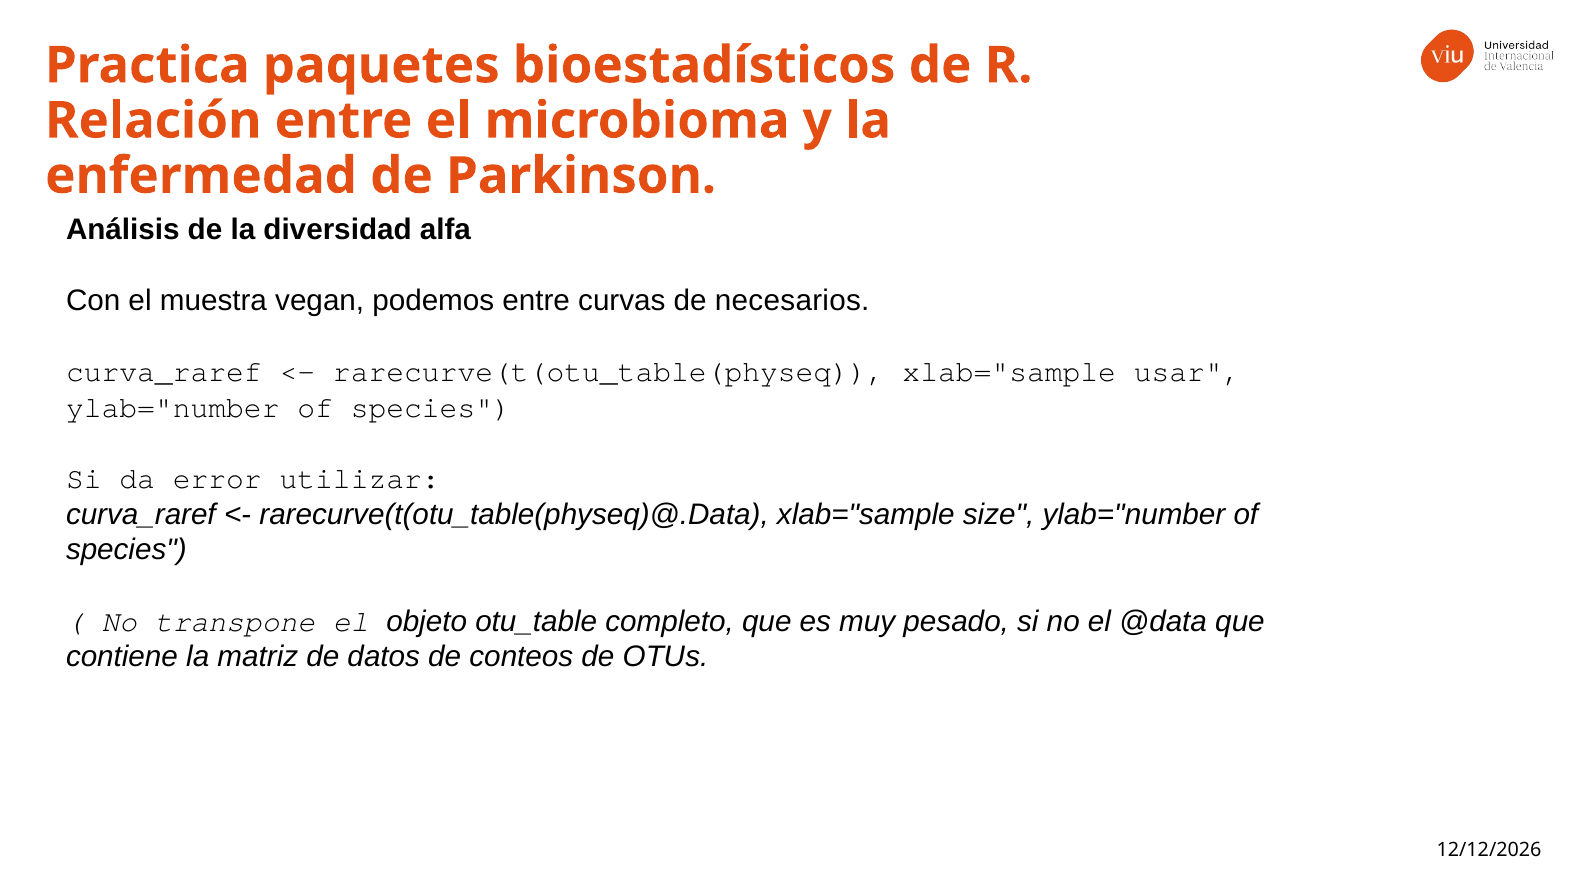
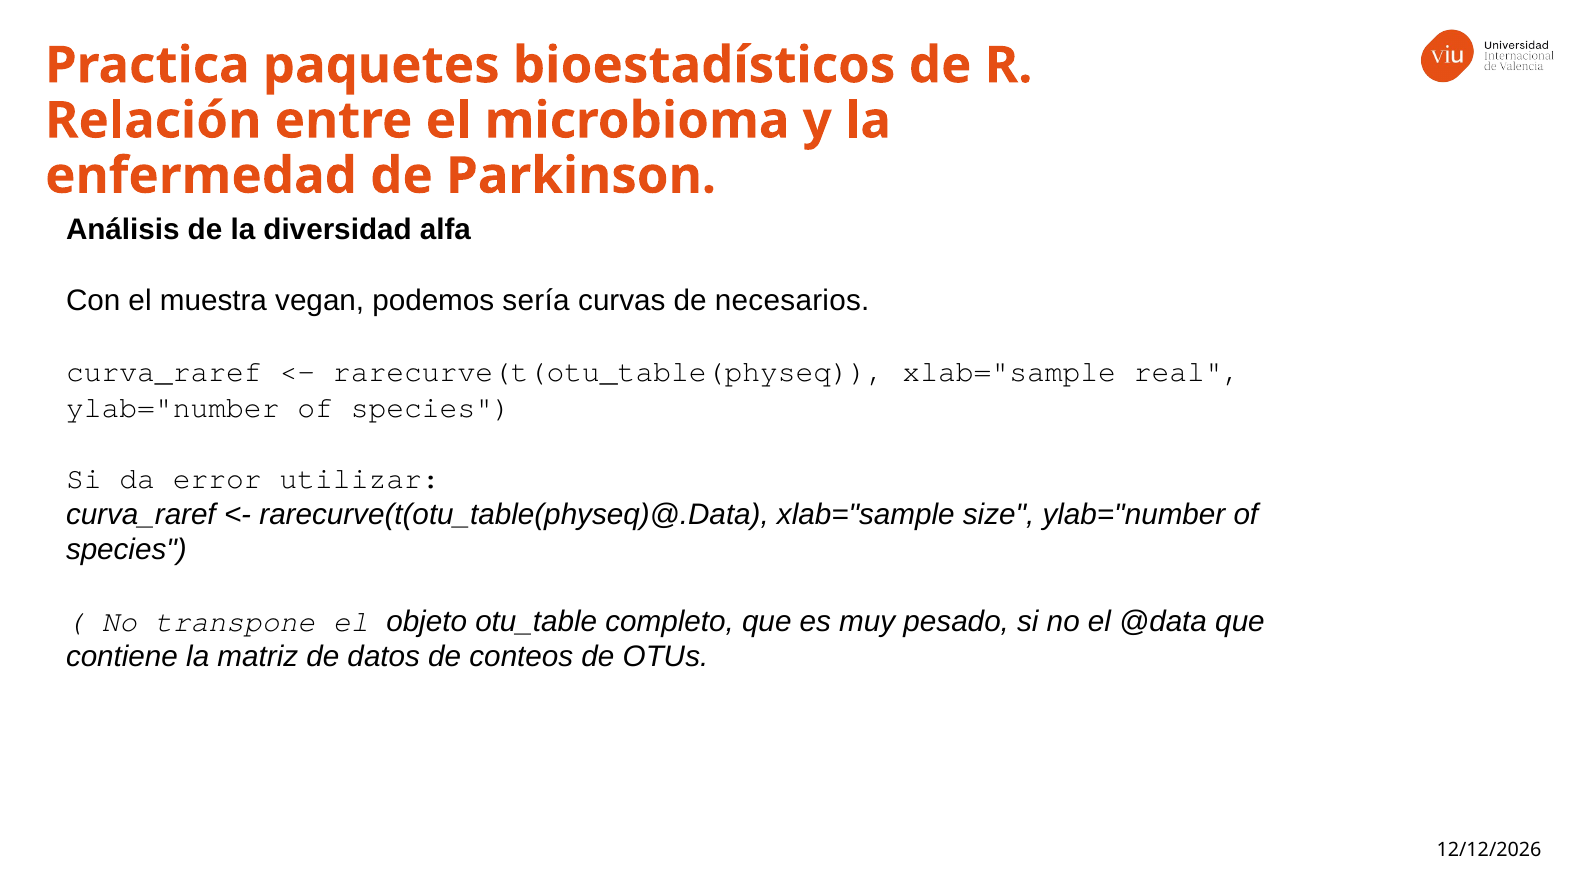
podemos entre: entre -> sería (536, 301)
usar: usar -> real (1187, 372)
